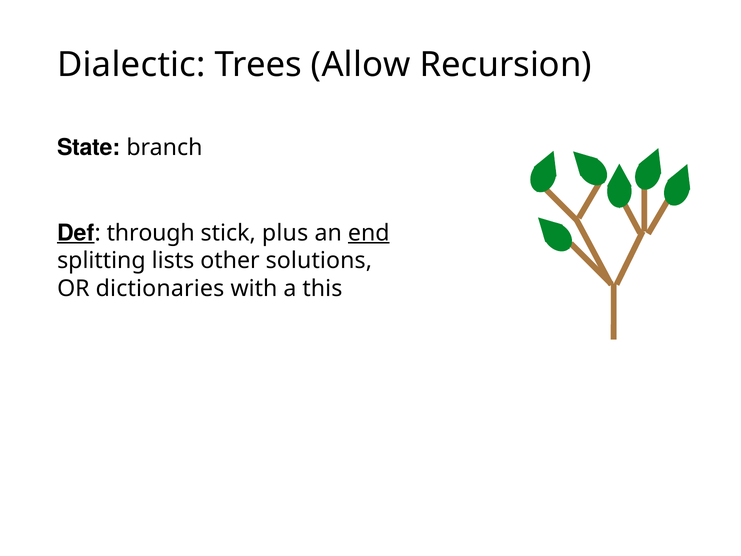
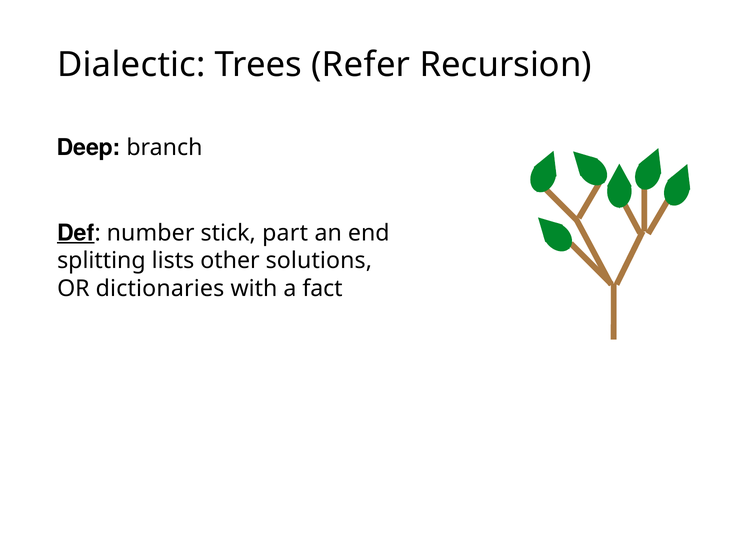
Allow: Allow -> Refer (361, 65)
State: State -> Deep (89, 147)
through: through -> number (151, 233)
plus: plus -> part (285, 233)
end underline: present -> none (369, 233)
this: this -> fact (322, 288)
